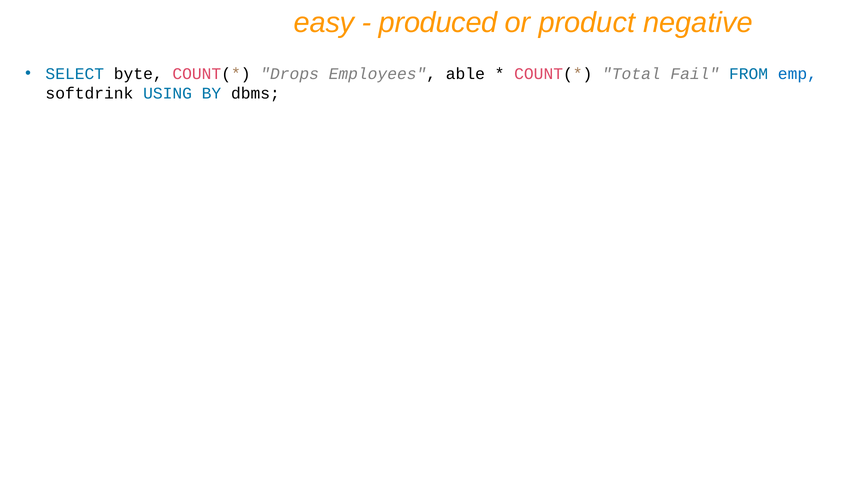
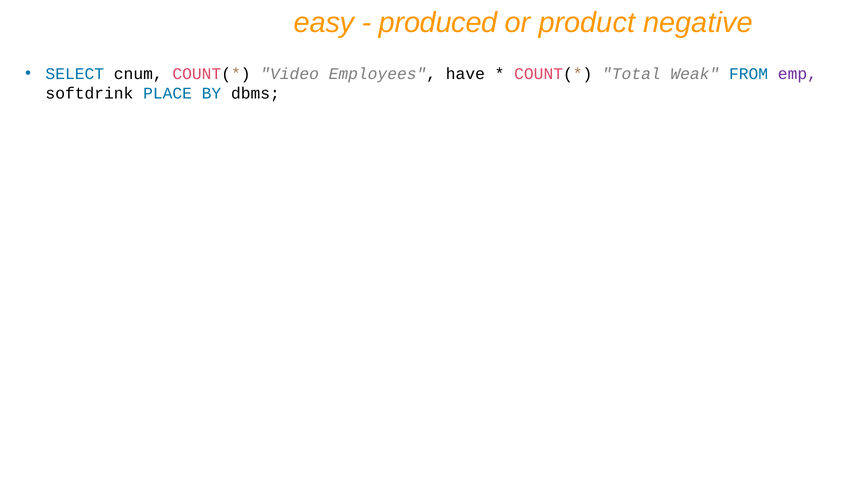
byte: byte -> cnum (138, 74)
Drops: Drops -> Video (290, 74)
able: able -> have (465, 74)
Fail: Fail -> Weak (695, 74)
emp colour: blue -> purple (797, 74)
USING: USING -> PLACE (168, 93)
